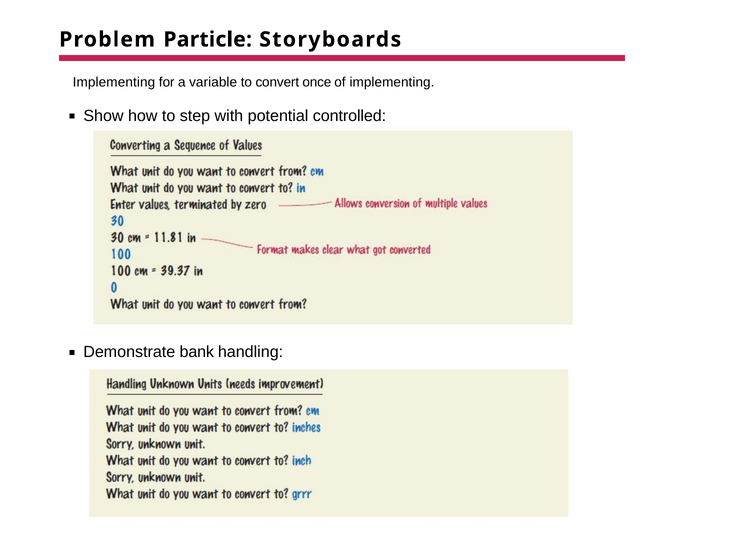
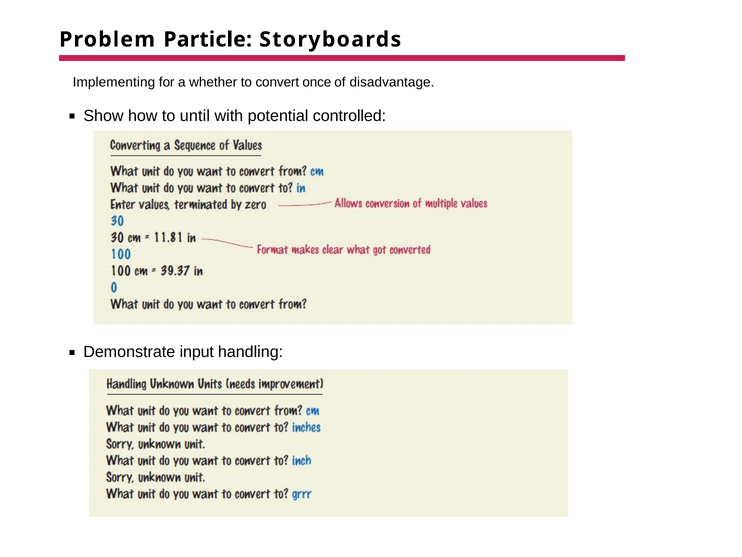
variable: variable -> whether (213, 82)
of implementing: implementing -> disadvantage (392, 82)
step: step -> until (195, 116)
bank: bank -> input (197, 352)
